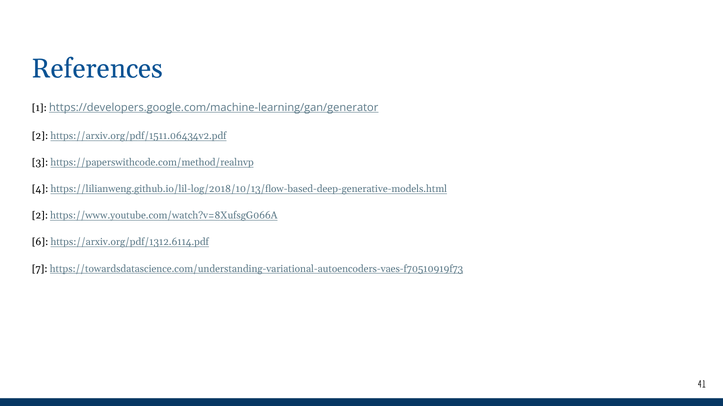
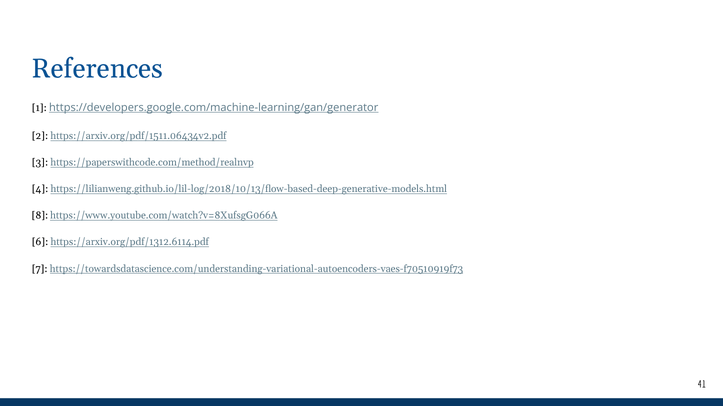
2: 2 -> 8 (40, 216)
